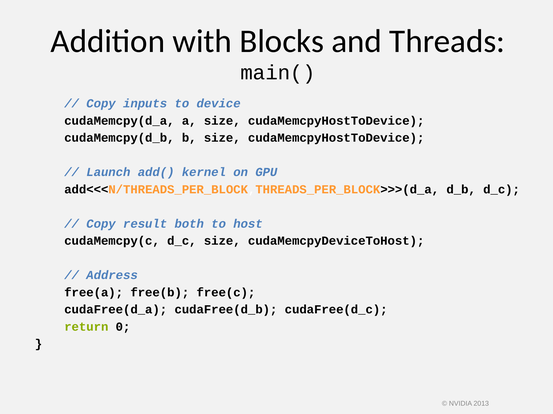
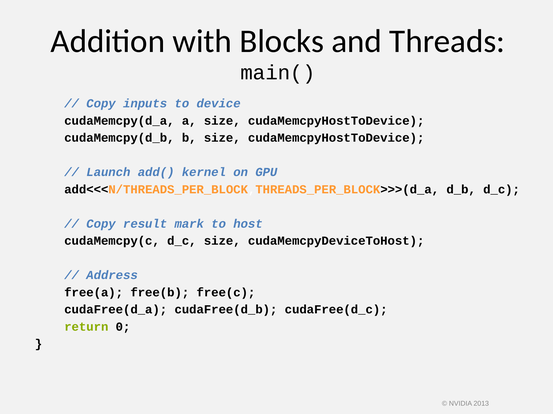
both: both -> mark (189, 224)
